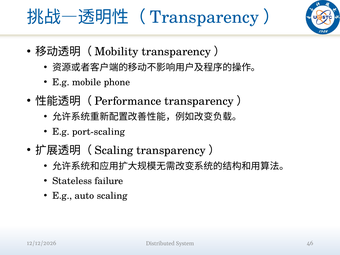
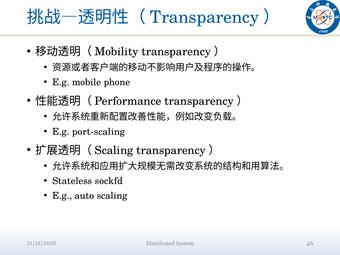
failure: failure -> sockfd (109, 181)
